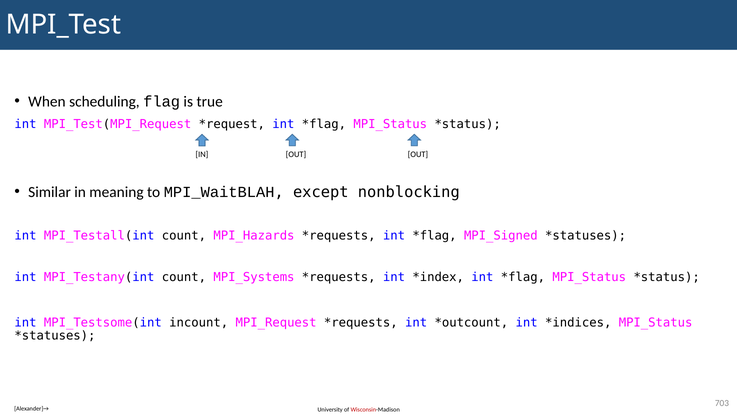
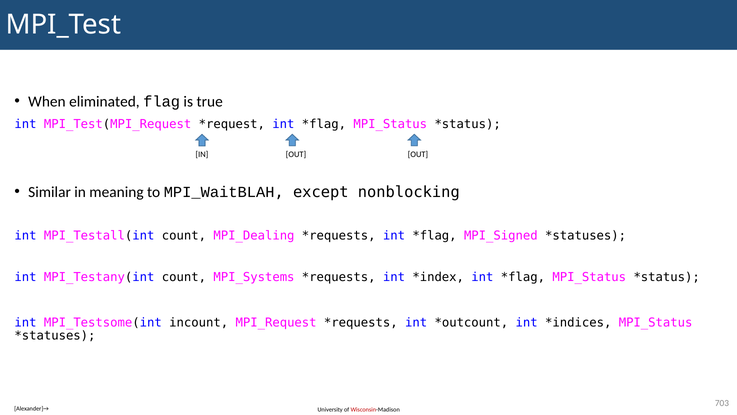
scheduling: scheduling -> eliminated (104, 101)
MPI_Hazards: MPI_Hazards -> MPI_Dealing (254, 235)
